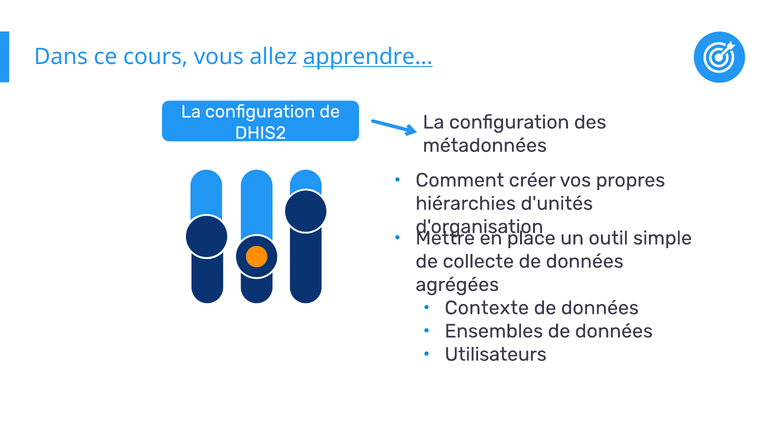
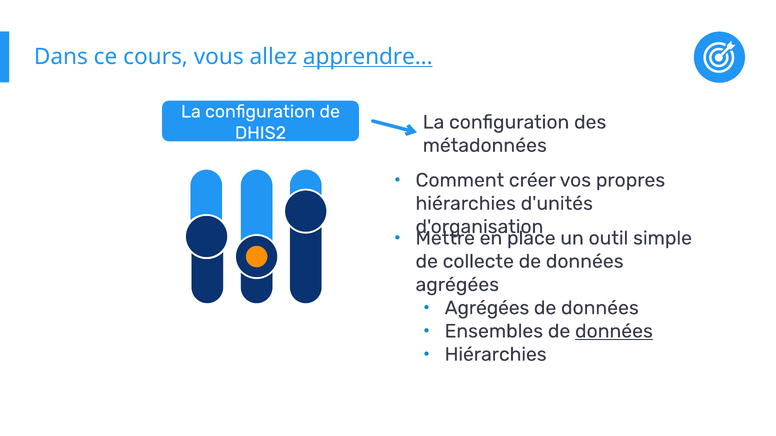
Contexte: Contexte -> Agrégées (487, 308)
données underline: none -> present (614, 331)
Utilisateurs: Utilisateurs -> Hiérarchies (496, 355)
